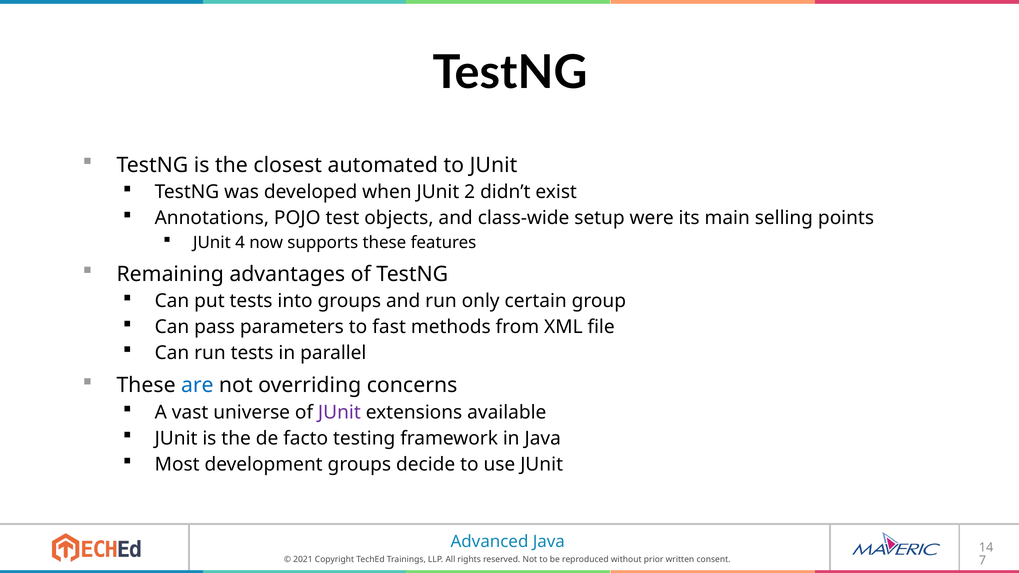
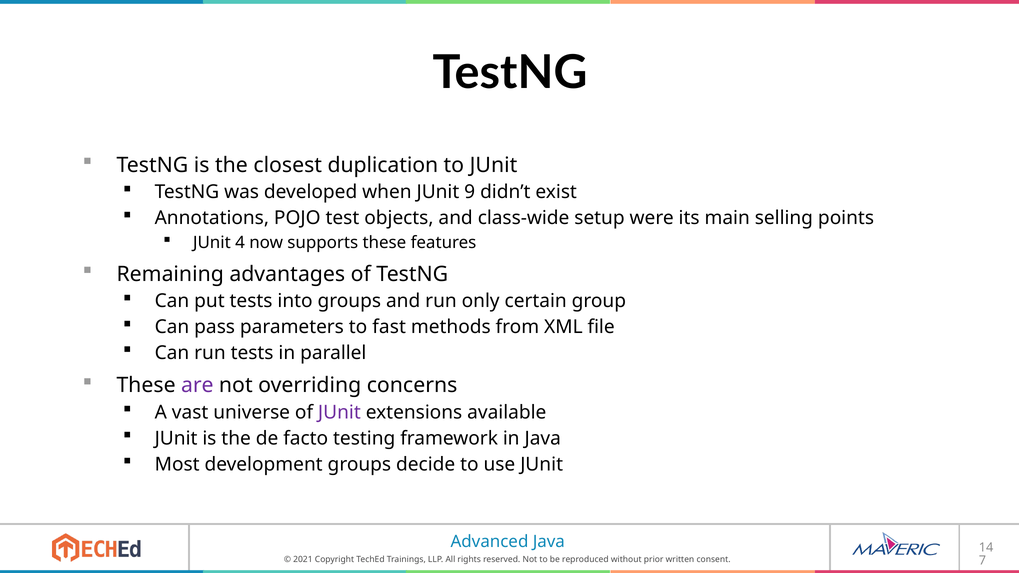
automated: automated -> duplication (383, 165)
2: 2 -> 9 (470, 192)
are colour: blue -> purple (197, 386)
